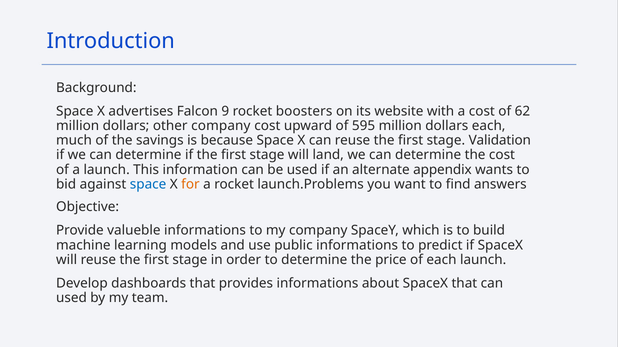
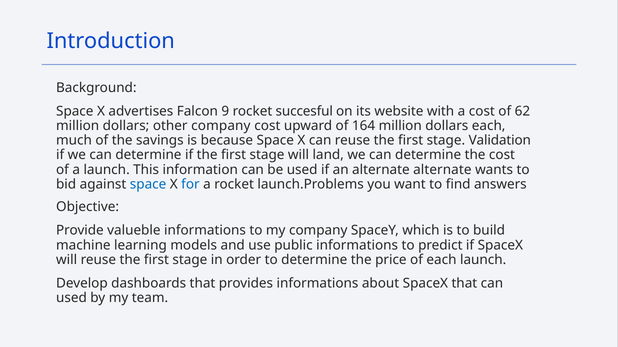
boosters: boosters -> succesful (304, 111)
595: 595 -> 164 (364, 126)
alternate appendix: appendix -> alternate (442, 170)
for colour: orange -> blue (190, 184)
